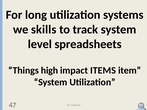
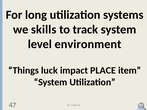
spreadsheets: spreadsheets -> environment (88, 44)
high: high -> luck (49, 71)
ITEMS: ITEMS -> PLACE (103, 71)
